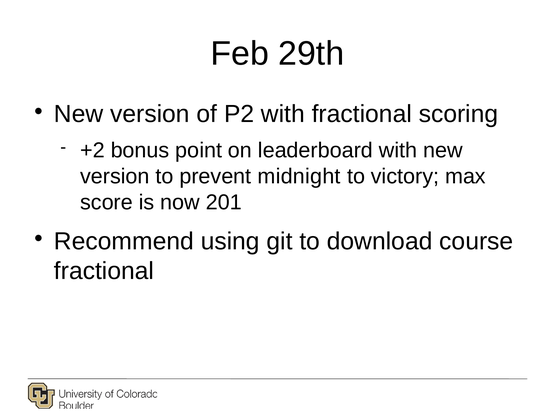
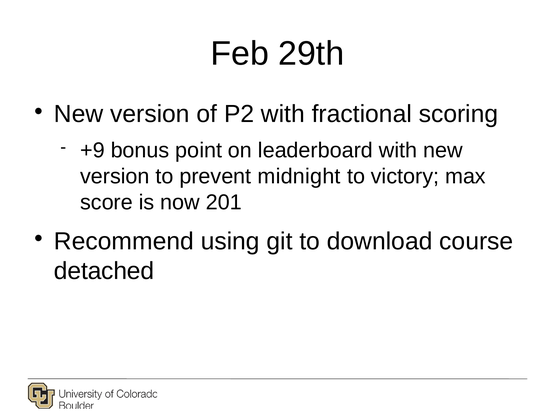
+2: +2 -> +9 (92, 150)
fractional: fractional -> detached (104, 270)
